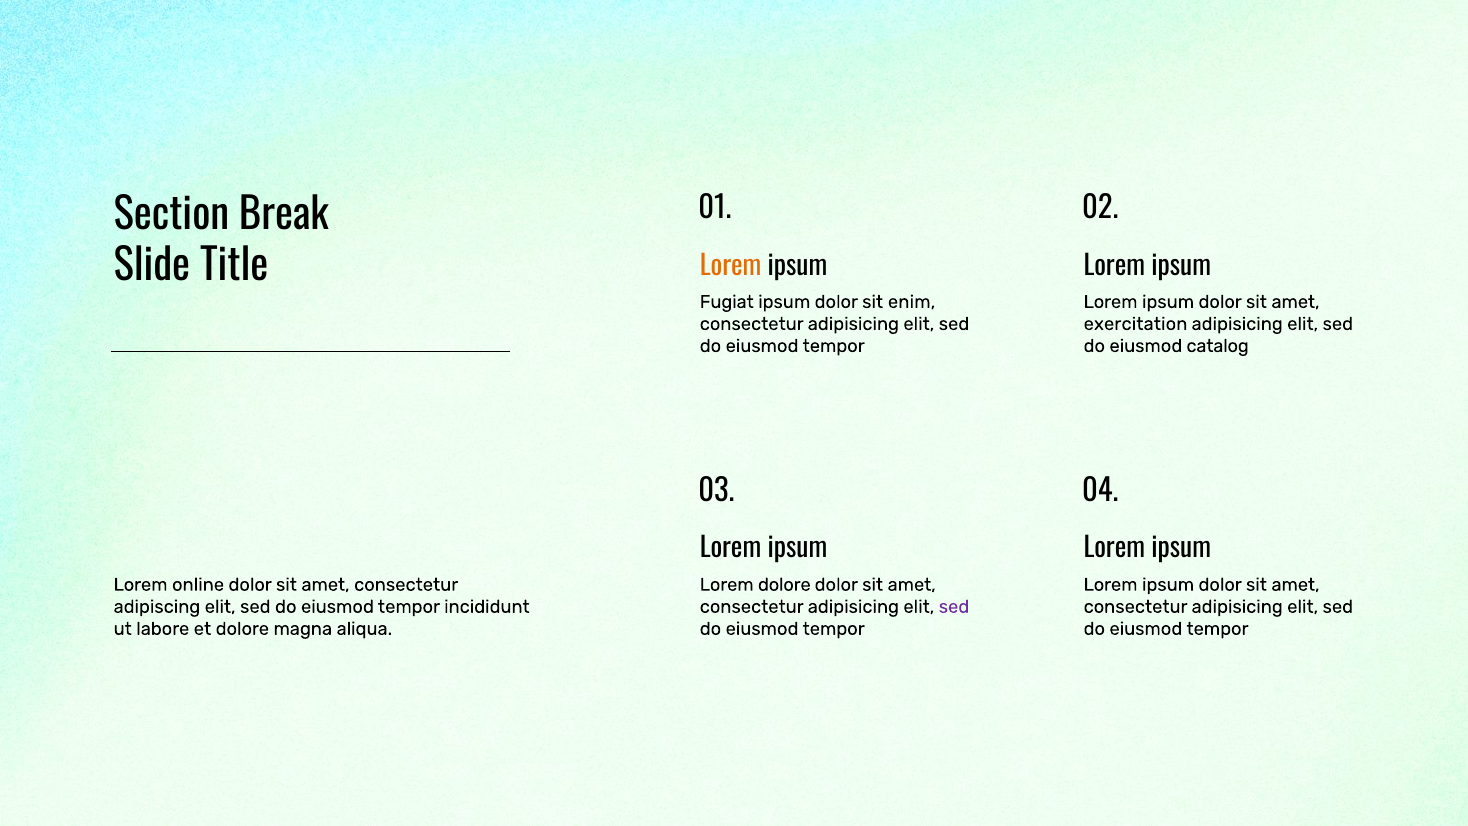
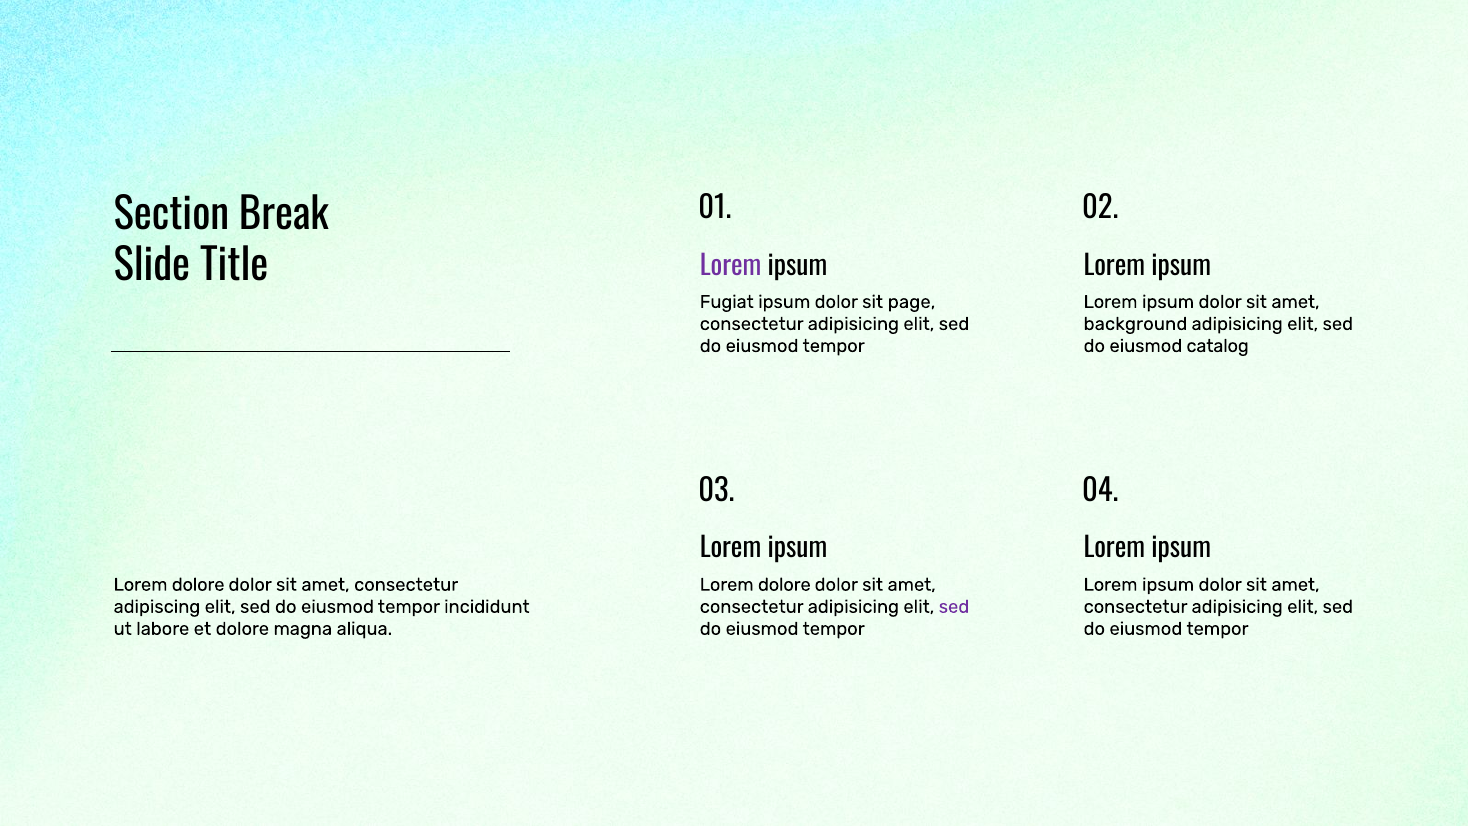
Lorem colour: orange -> purple (731, 266)
enim: enim -> page (912, 302)
exercitation: exercitation -> background (1135, 324)
online: online -> dolore (198, 584)
